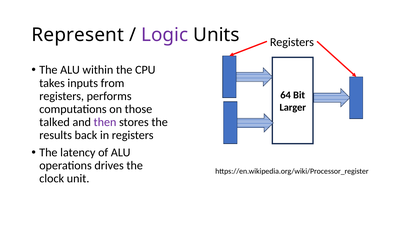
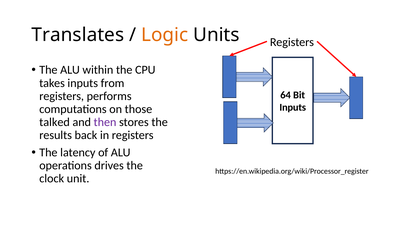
Represent: Represent -> Translates (78, 35)
Logic colour: purple -> orange (165, 35)
Larger: Larger -> Inputs (293, 107)
